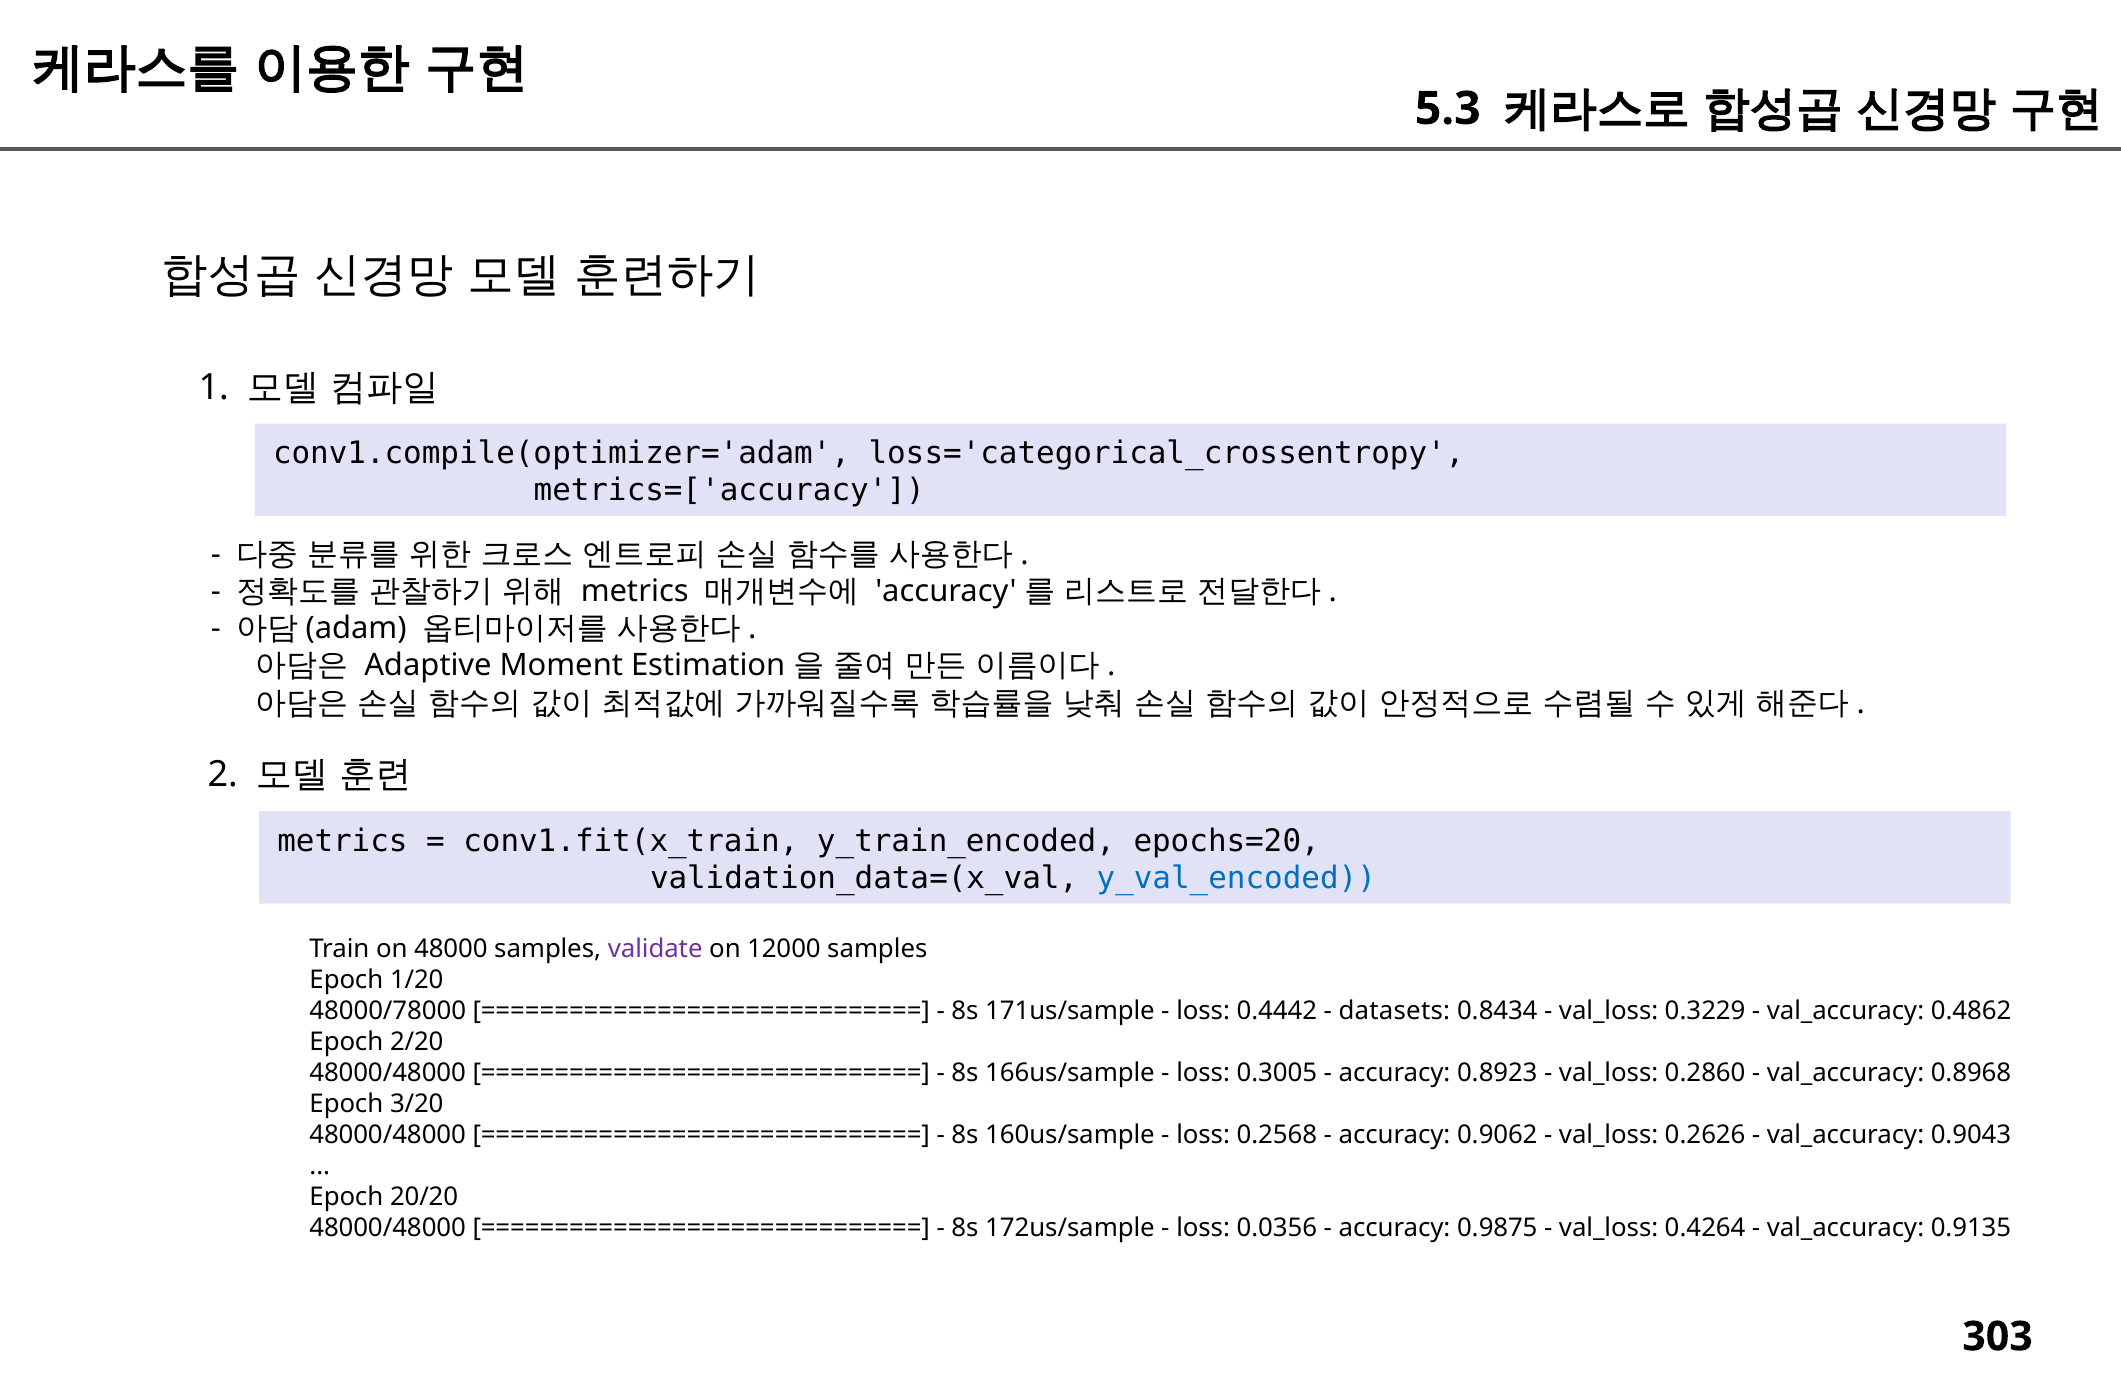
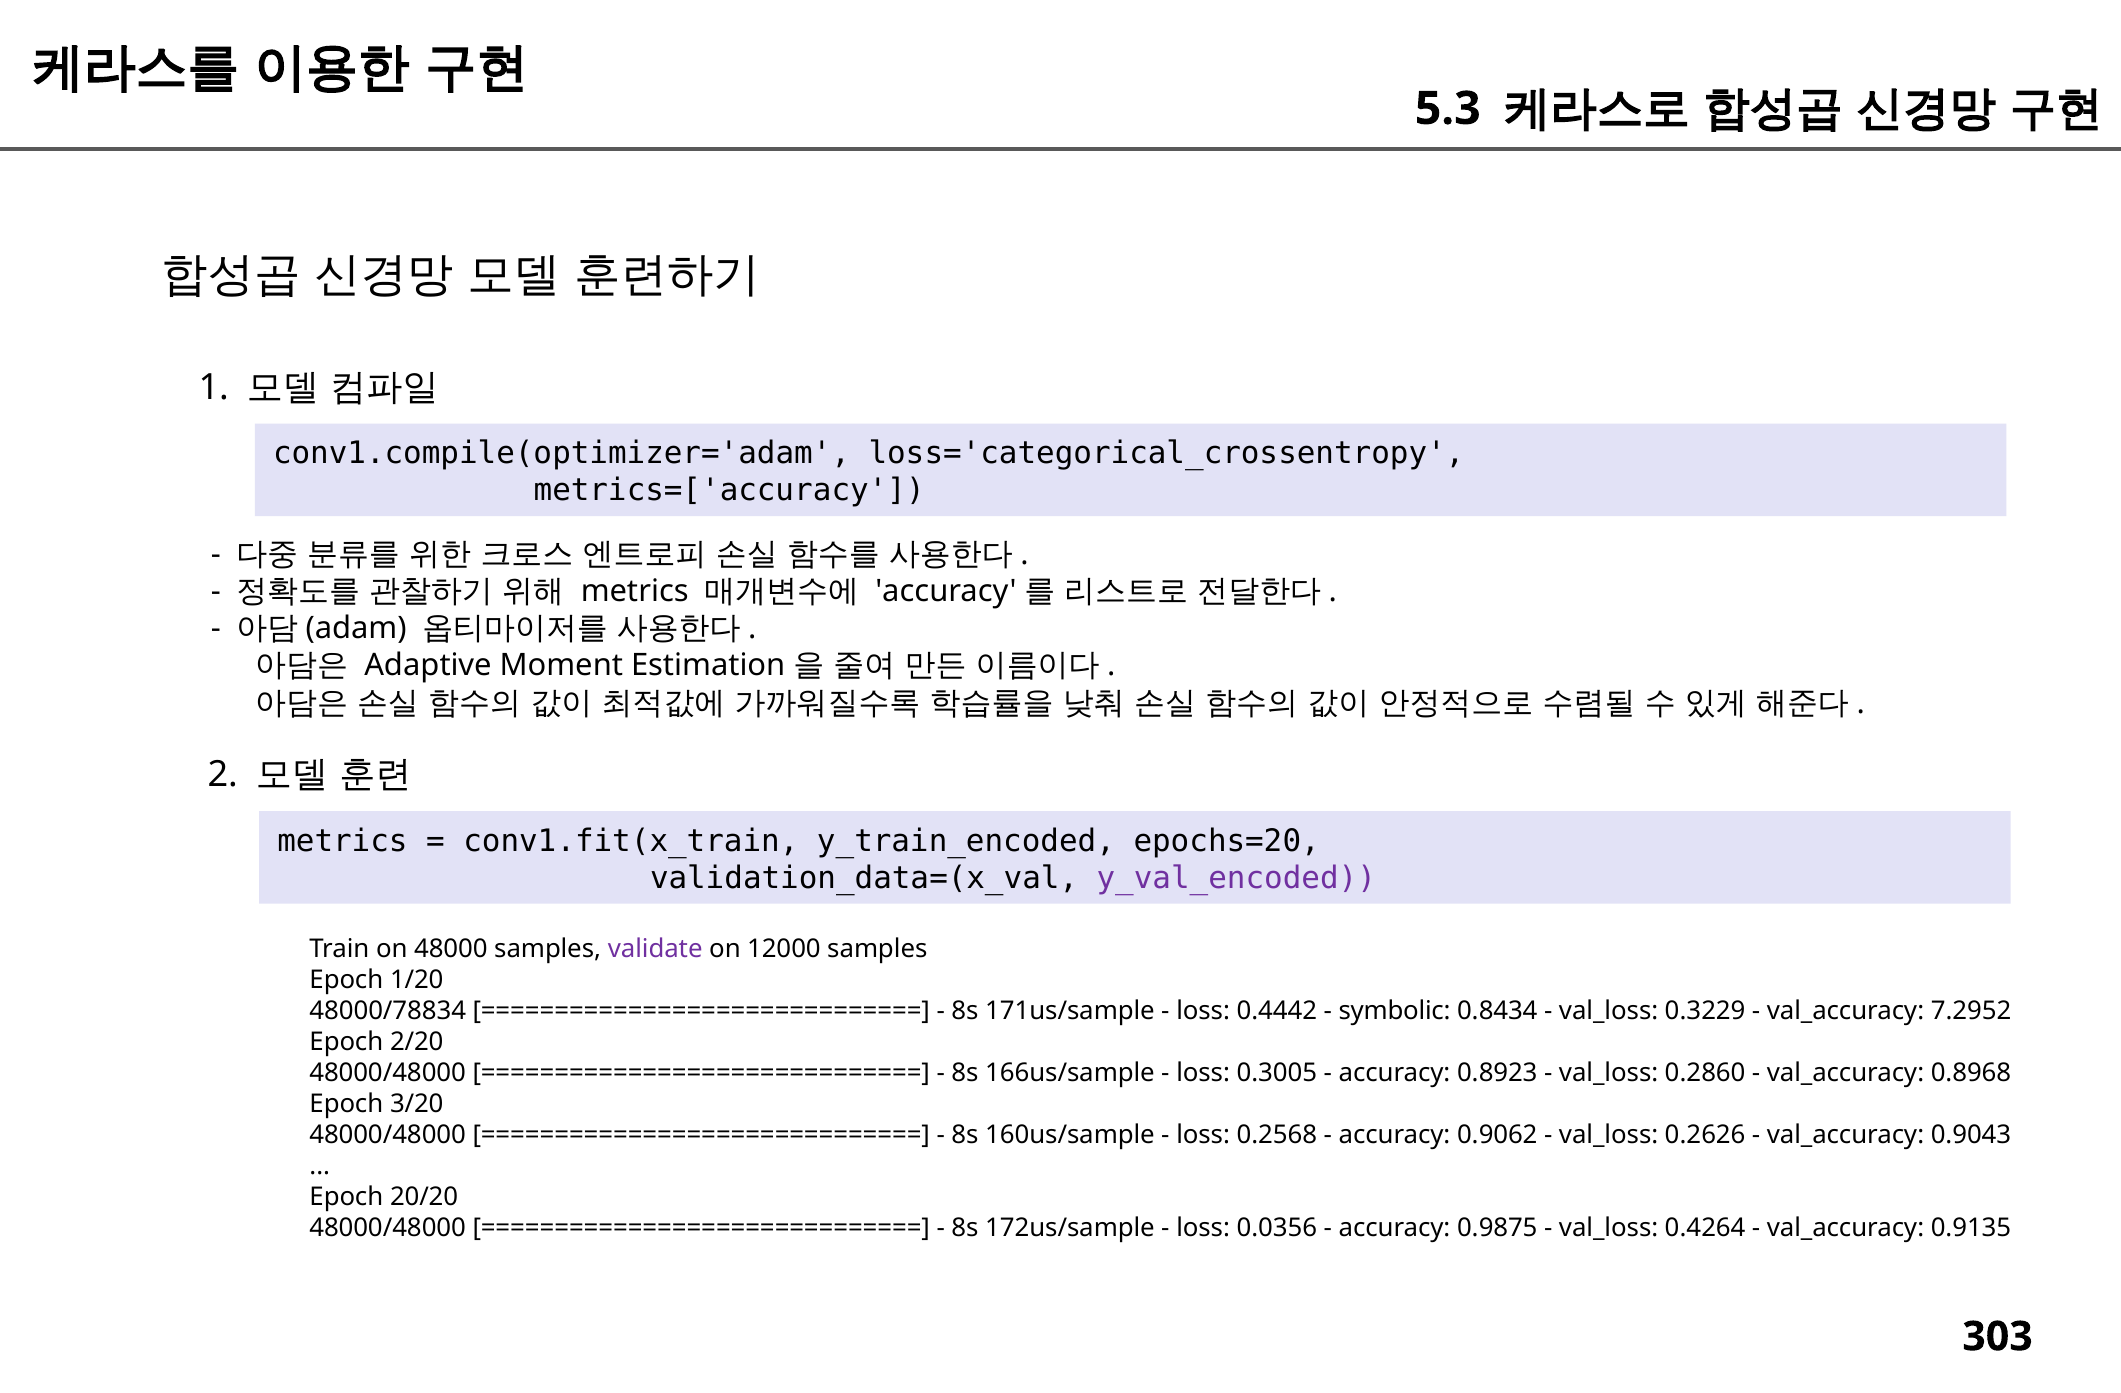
y_val_encoded colour: blue -> purple (1236, 878)
48000/78000: 48000/78000 -> 48000/78834 (388, 1011)
datasets: datasets -> symbolic (1395, 1011)
0.4862: 0.4862 -> 7.2952 (1971, 1011)
